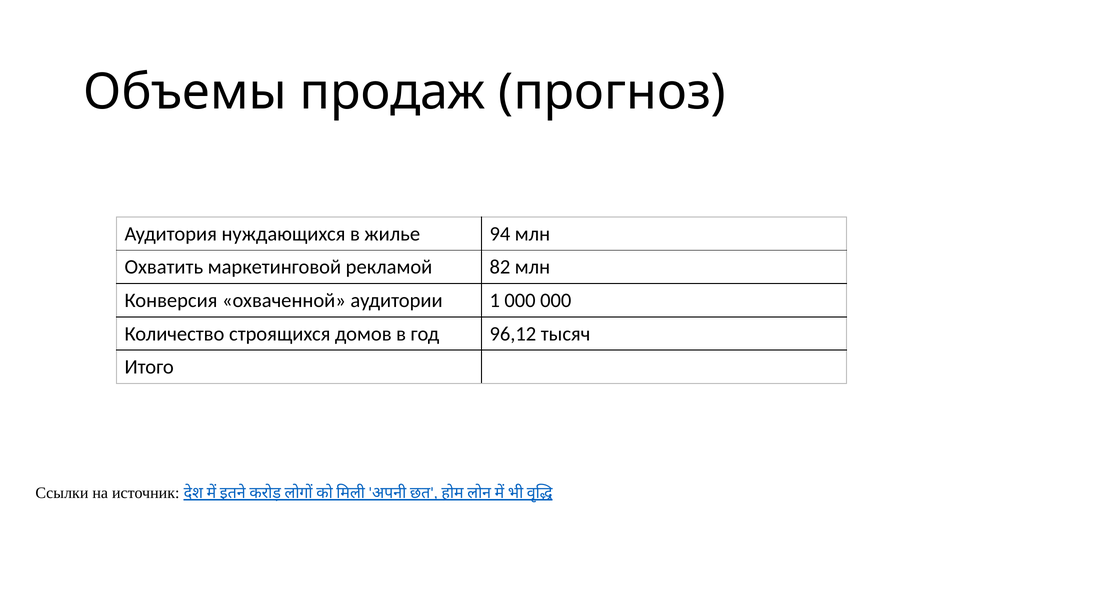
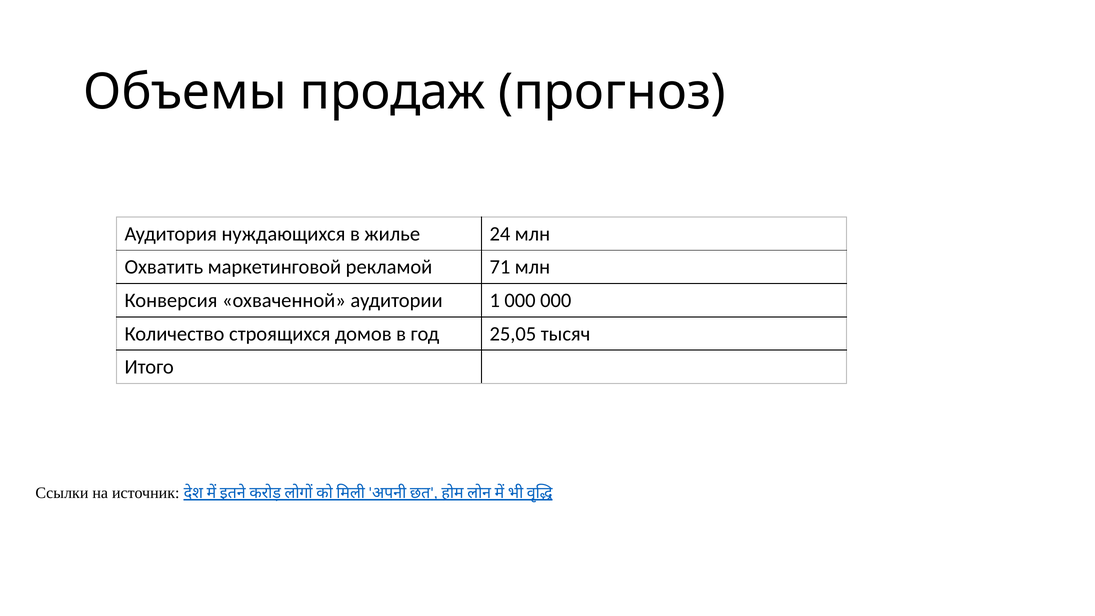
94: 94 -> 24 (500, 234)
82: 82 -> 71 (500, 267)
96,12: 96,12 -> 25,05 (513, 334)
